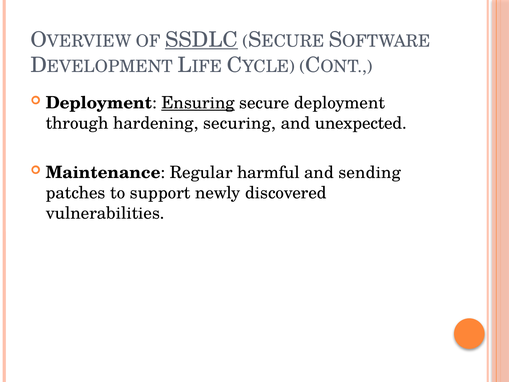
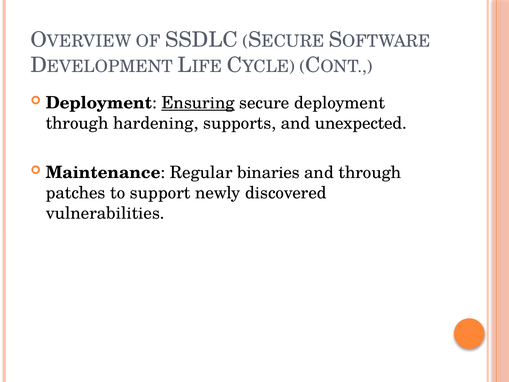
SSDLC underline: present -> none (202, 40)
securing: securing -> supports (240, 123)
harmful: harmful -> binaries (268, 173)
and sending: sending -> through (370, 173)
